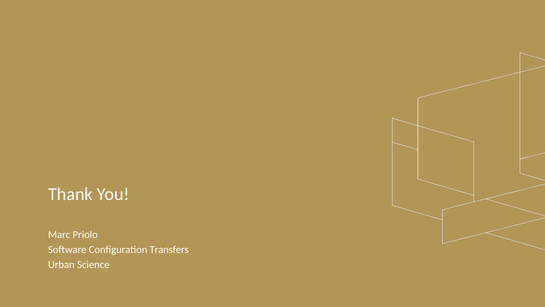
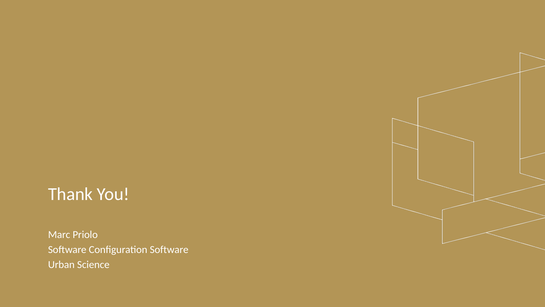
Configuration Transfers: Transfers -> Software (169, 249)
